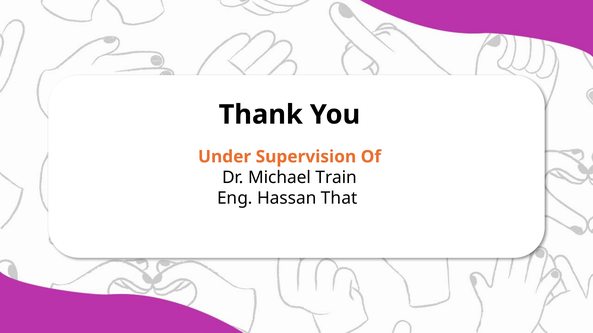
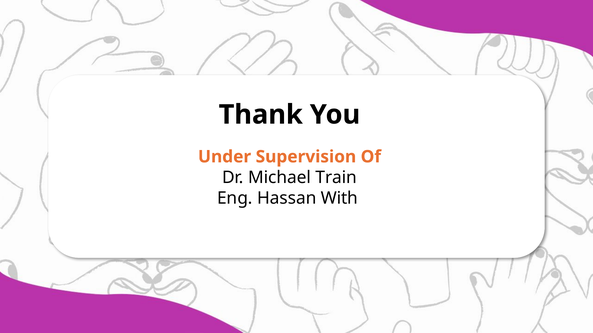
That: That -> With (339, 199)
